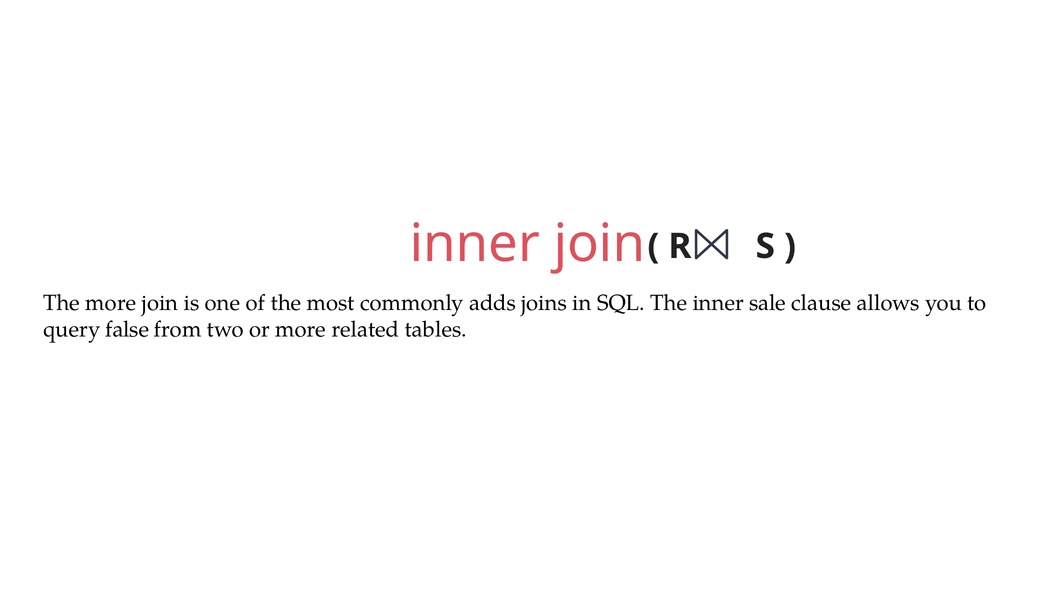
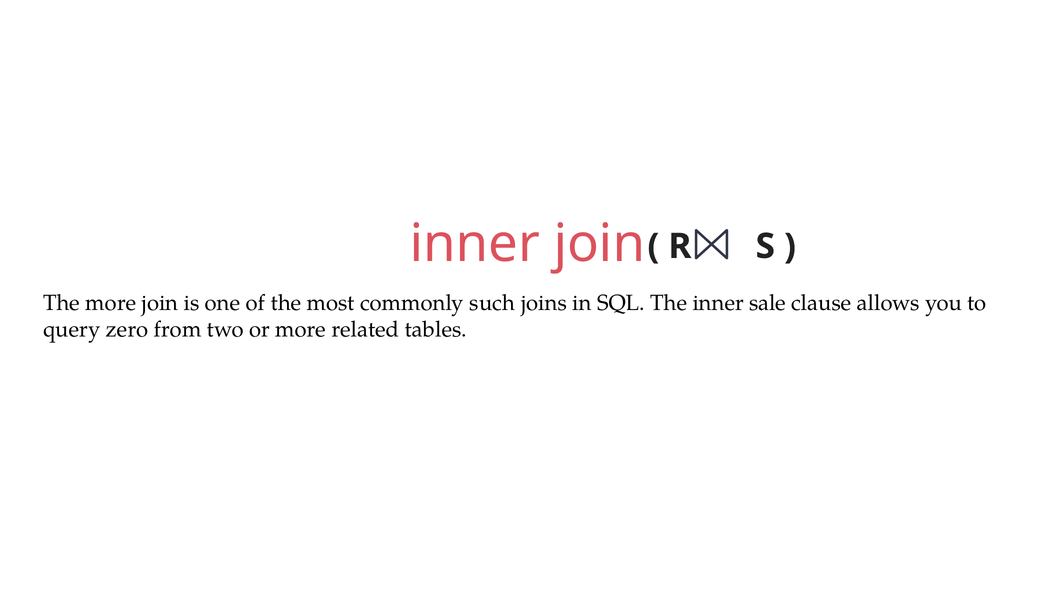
adds: adds -> such (492, 303)
false: false -> zero (127, 329)
